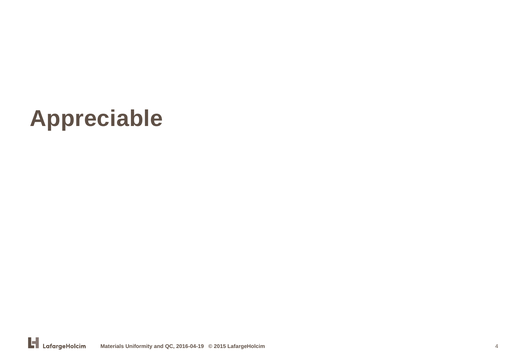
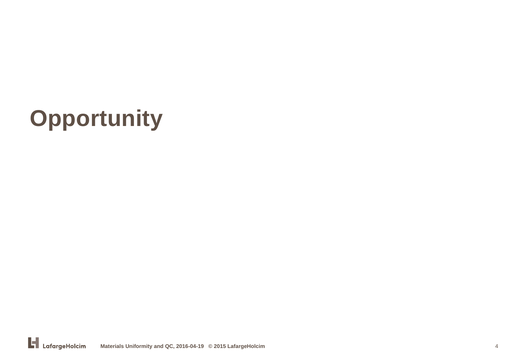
Appreciable: Appreciable -> Opportunity (96, 119)
